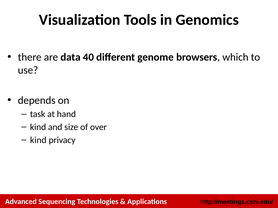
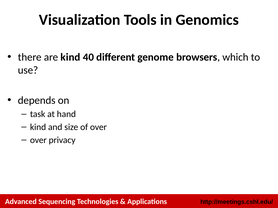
are data: data -> kind (70, 57)
kind: kind -> over (38, 140)
